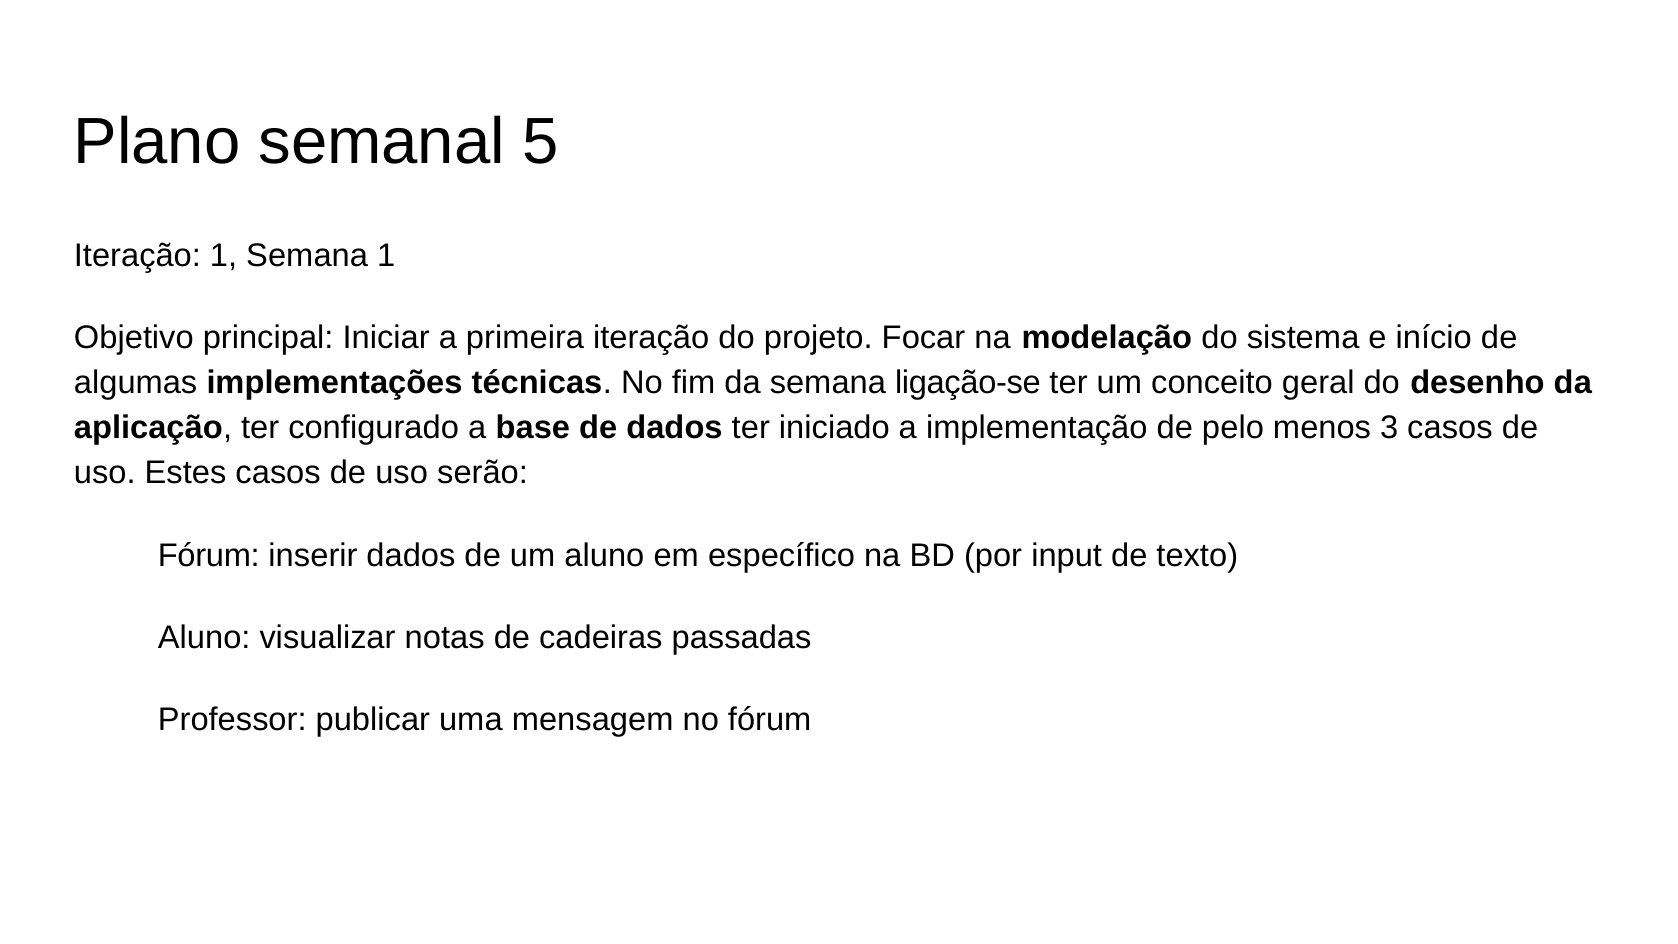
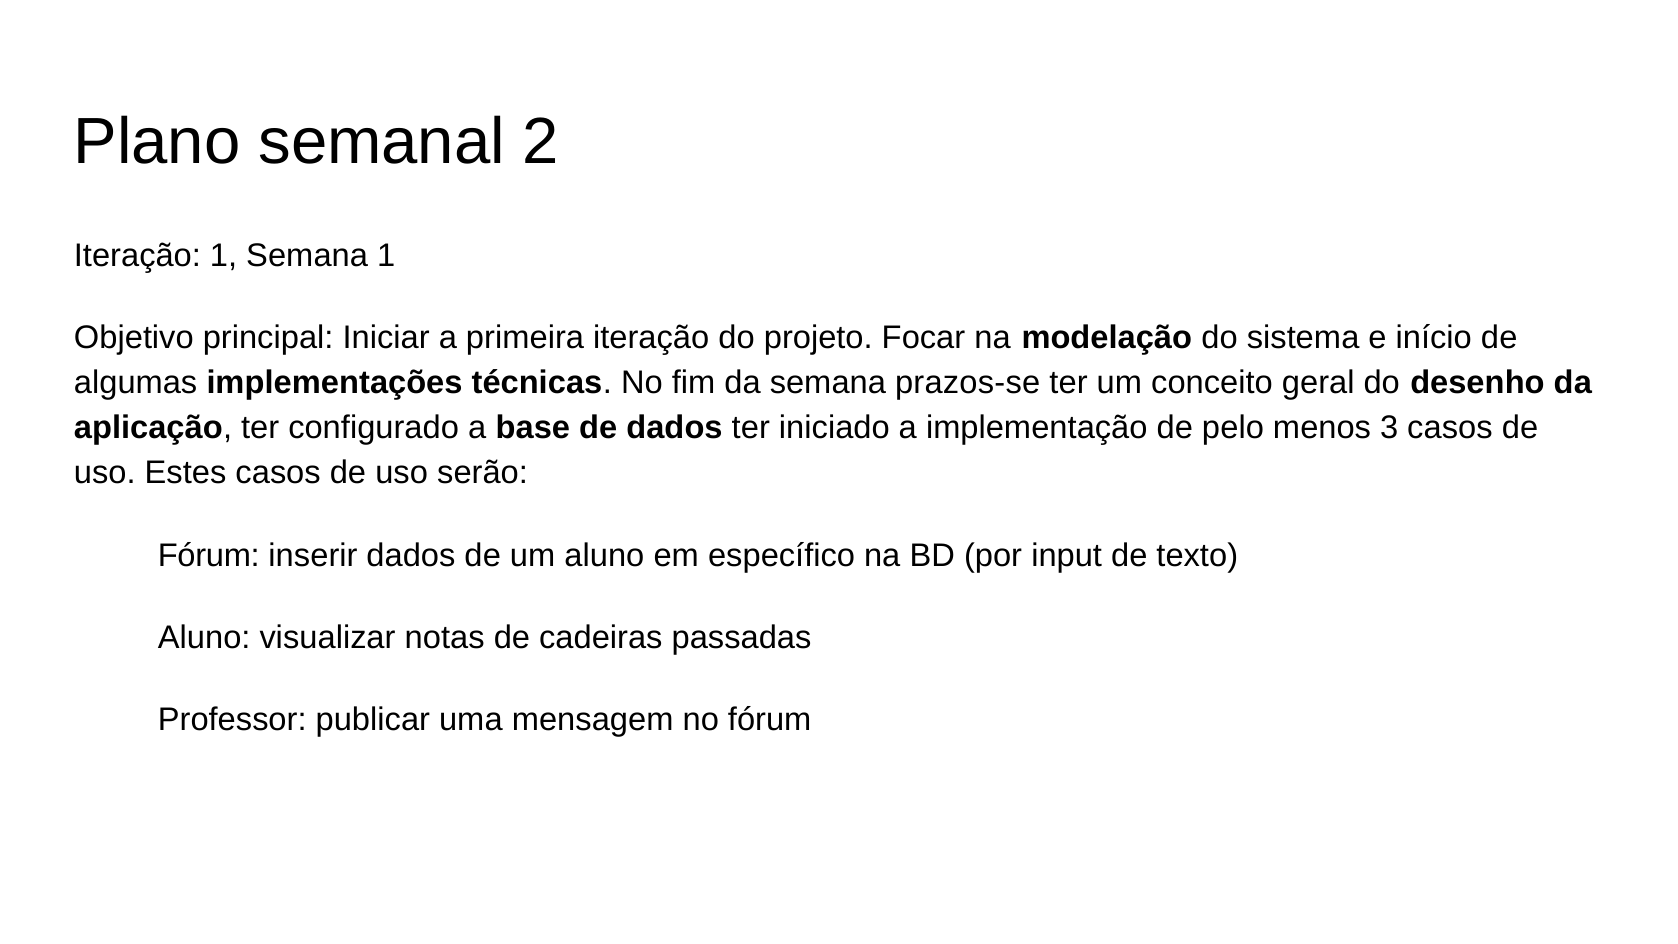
5: 5 -> 2 (541, 142)
ligação-se: ligação-se -> prazos-se (968, 383)
